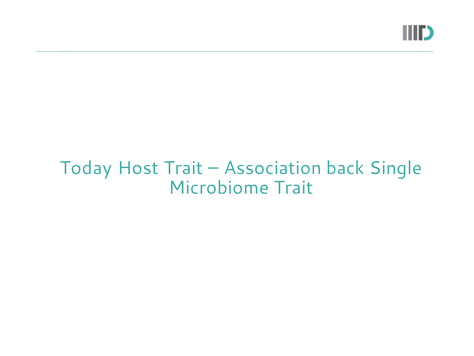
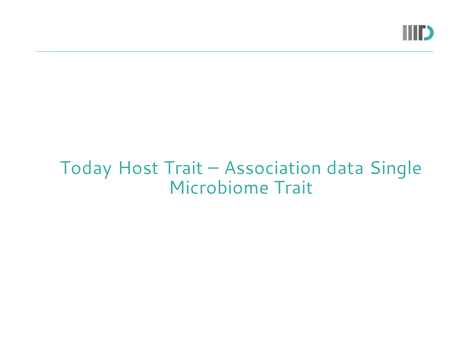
back: back -> data (345, 168)
